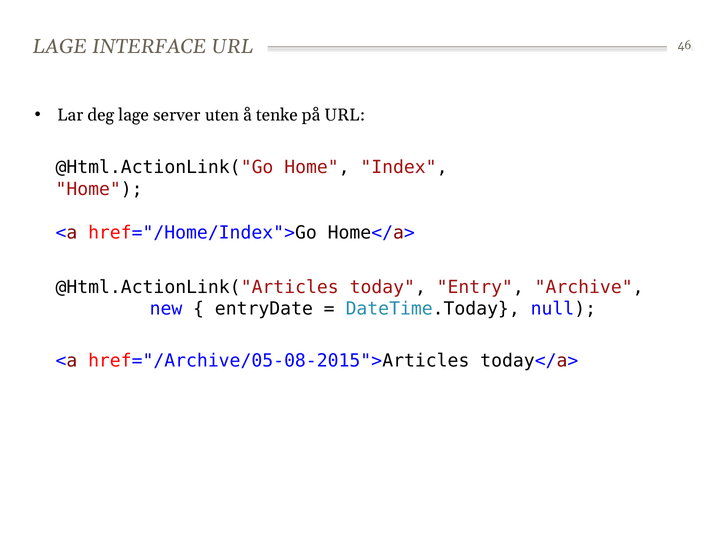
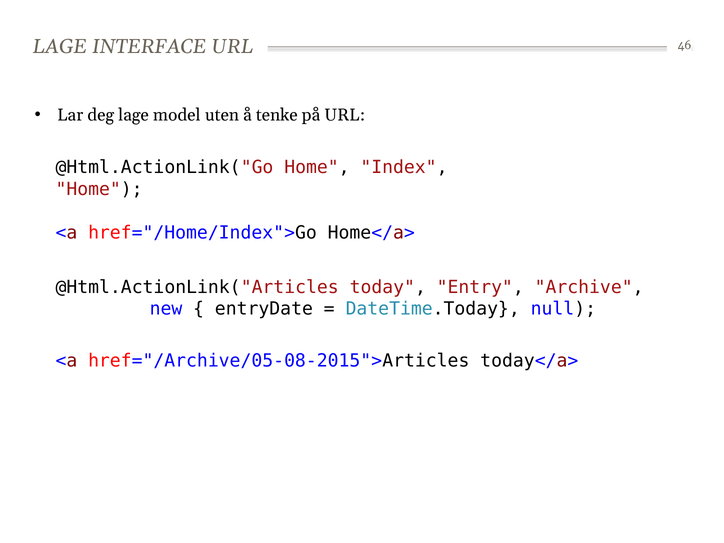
server: server -> model (177, 115)
